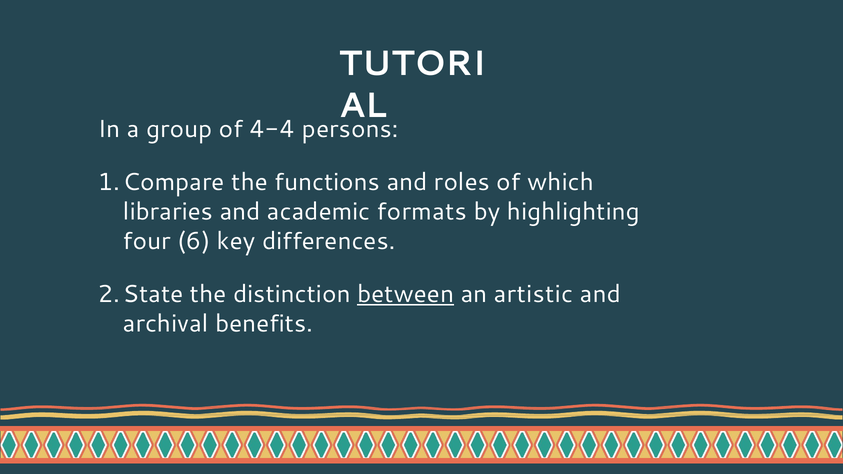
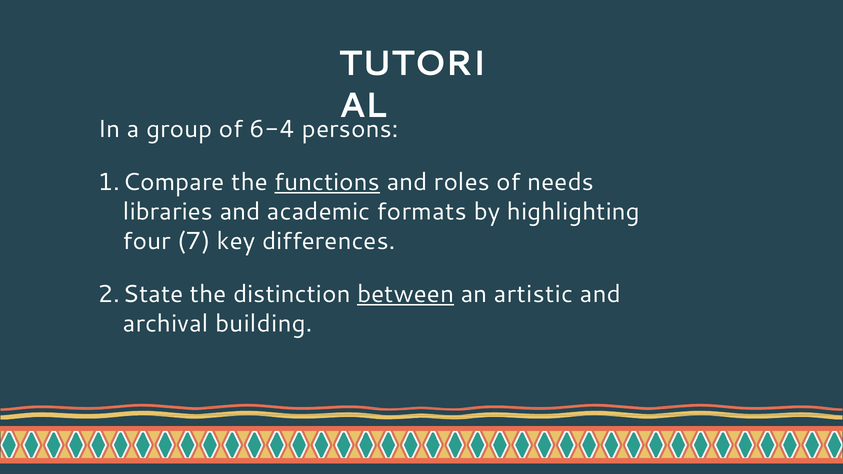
4-4: 4-4 -> 6-4 (272, 129)
functions underline: none -> present (327, 182)
which: which -> needs (561, 182)
6: 6 -> 7 (194, 241)
benefits: benefits -> building (264, 324)
